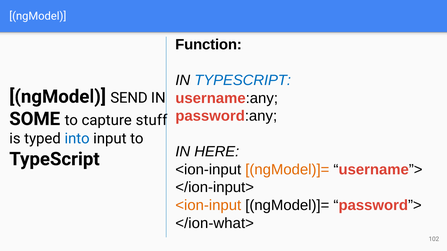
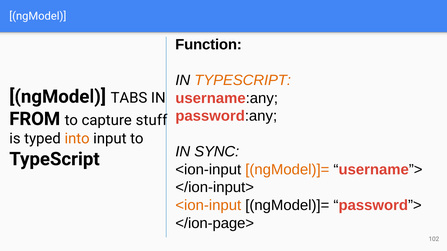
TYPESCRIPT colour: blue -> orange (243, 80)
SEND: SEND -> TABS (129, 98)
SOME: SOME -> FROM (35, 119)
into colour: blue -> orange (77, 139)
HERE: HERE -> SYNC (217, 152)
</ion-what>: </ion-what> -> </ion-page> (215, 224)
